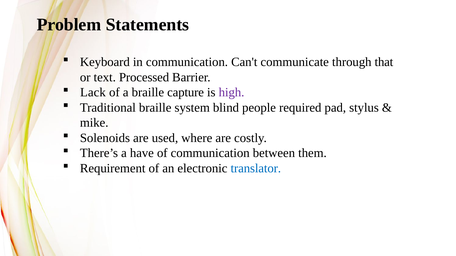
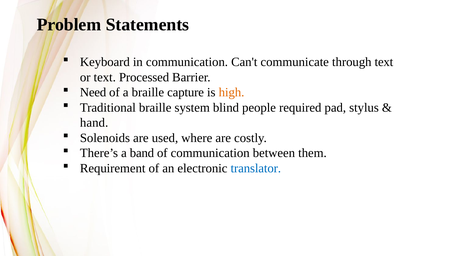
through that: that -> text (384, 62)
Lack: Lack -> Need (93, 93)
high colour: purple -> orange (232, 93)
mike: mike -> hand (94, 123)
have: have -> band (142, 153)
